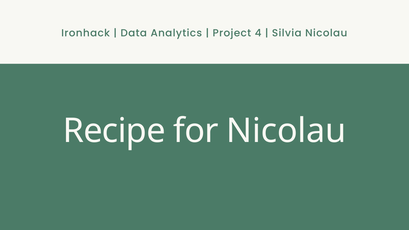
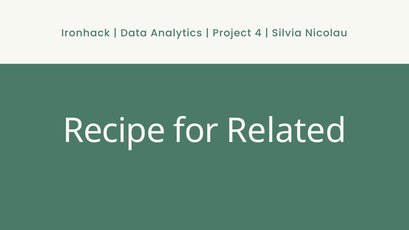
for Nicolau: Nicolau -> Related (286, 131)
